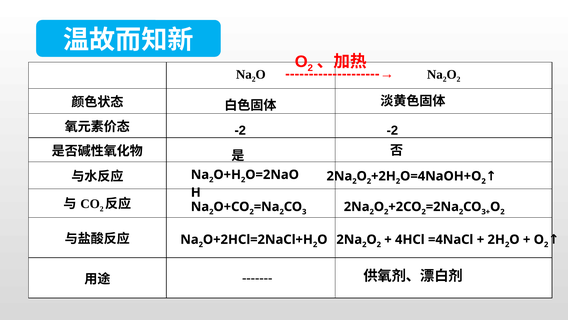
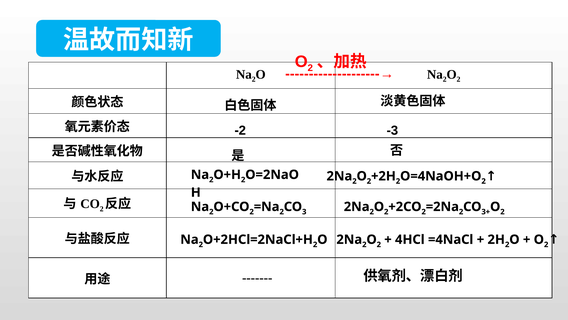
-2: -2 -> -3 (392, 130)
